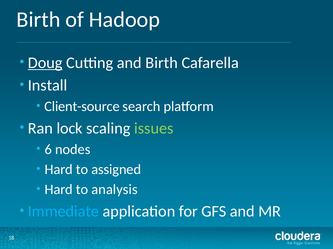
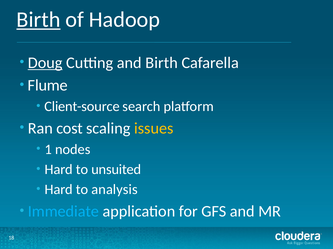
Birth underline: none -> present (38, 20)
Install: Install -> Flume (48, 86)
lock: lock -> cost (70, 129)
issues colour: light green -> yellow (154, 129)
6: 6 -> 1 (48, 150)
assigned: assigned -> unsuited (116, 170)
